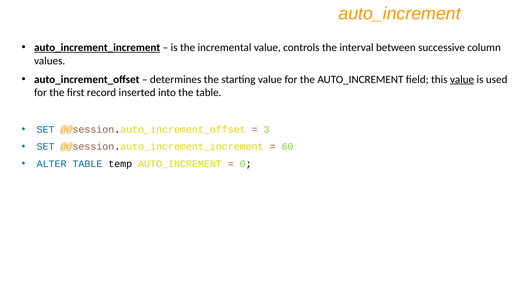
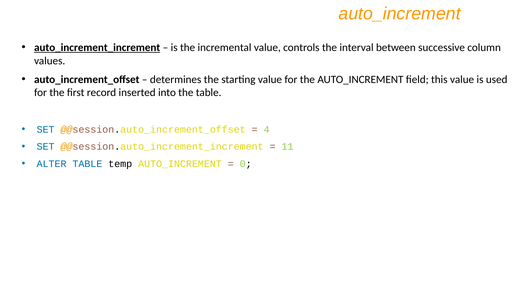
value underline: present -> none (462, 80)
3: 3 -> 4 (267, 130)
60: 60 -> 11 (288, 147)
